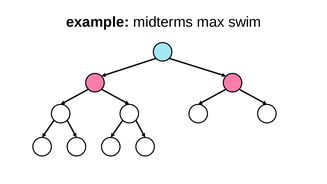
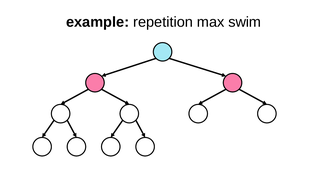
midterms: midterms -> repetition (163, 22)
